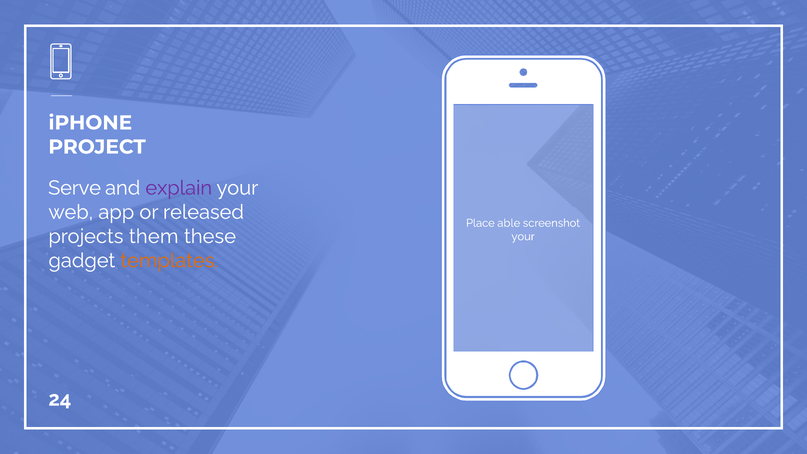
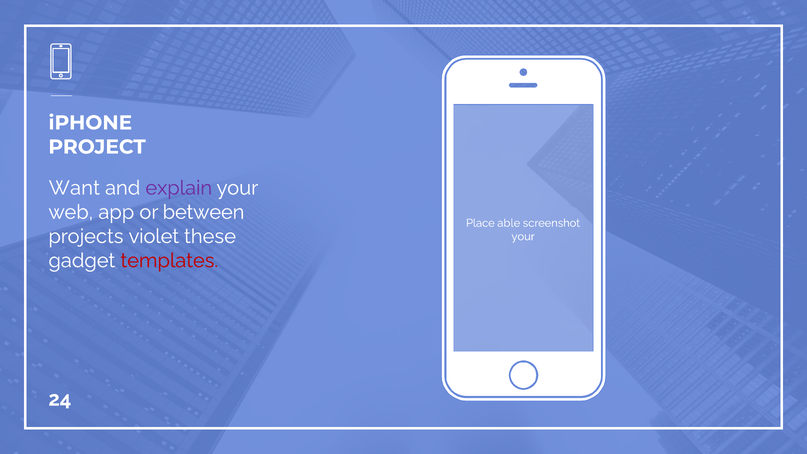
Serve: Serve -> Want (74, 188)
released: released -> between (204, 212)
them: them -> violet (154, 236)
templates colour: orange -> red (169, 261)
